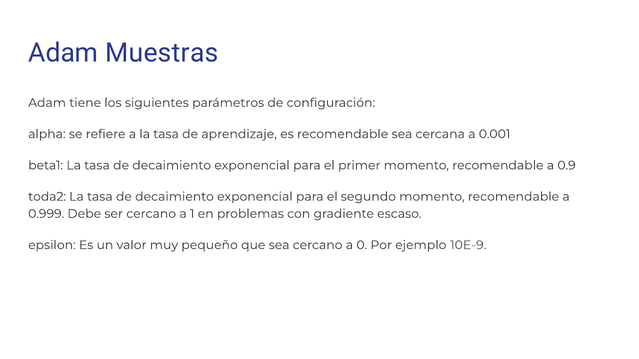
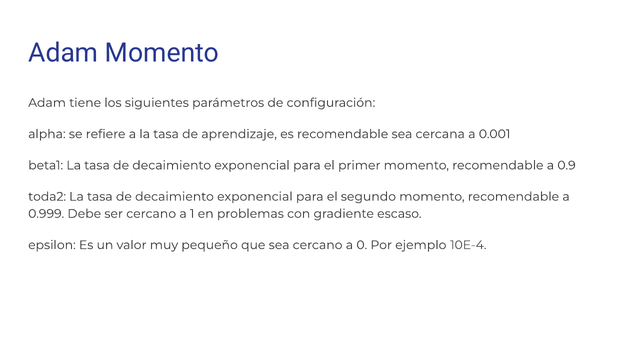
Adam Muestras: Muestras -> Momento (162, 53)
10E-9: 10E-9 -> 10E-4 (468, 245)
